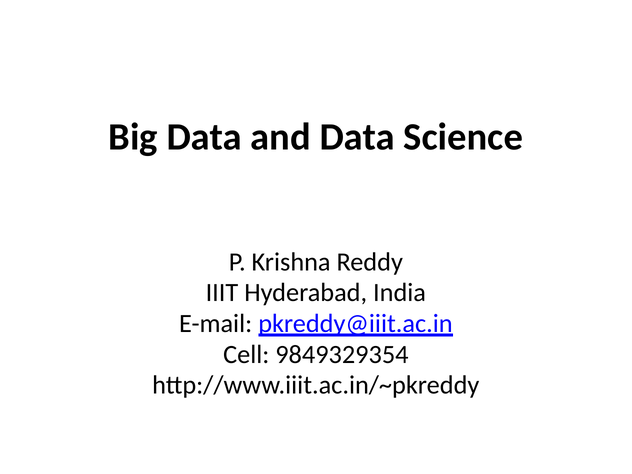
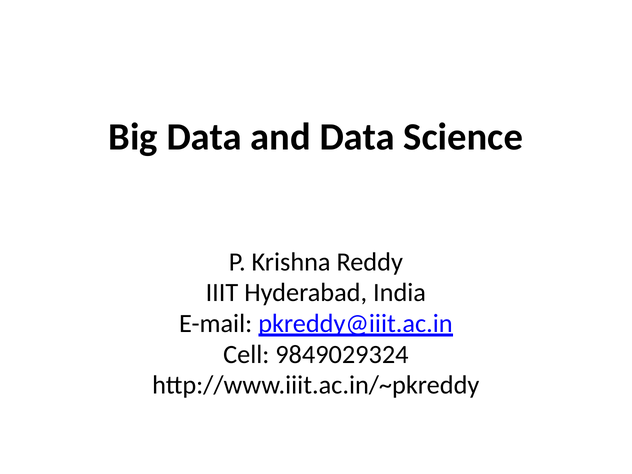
9849329354: 9849329354 -> 9849029324 (342, 354)
